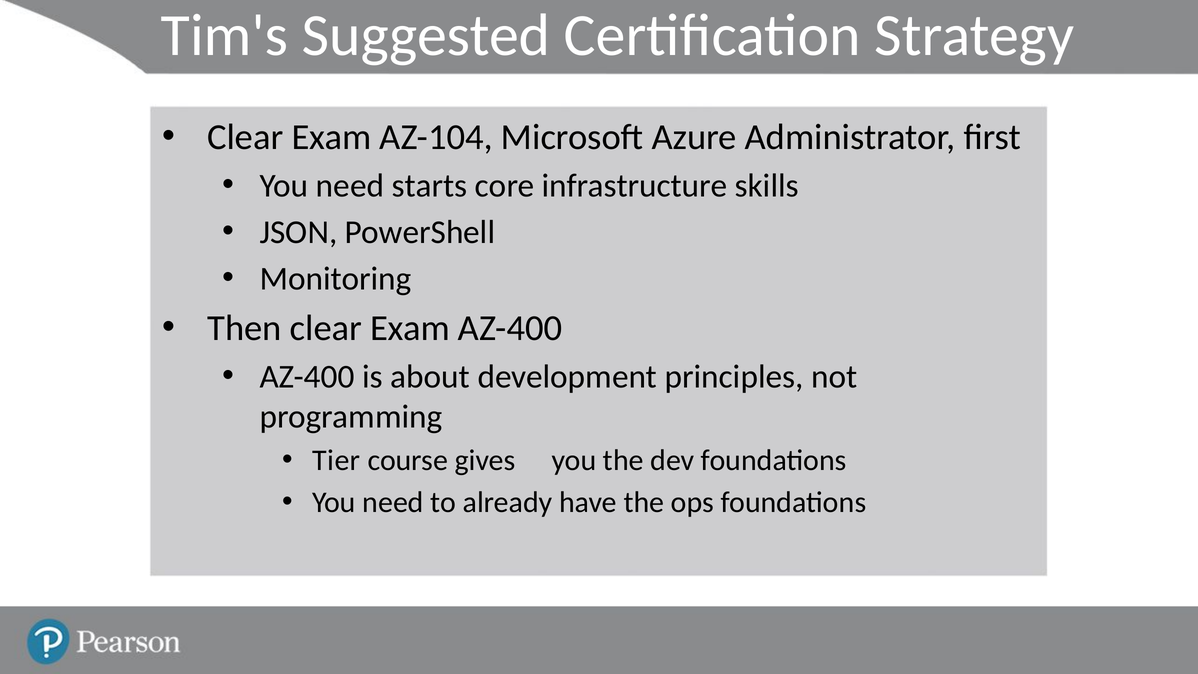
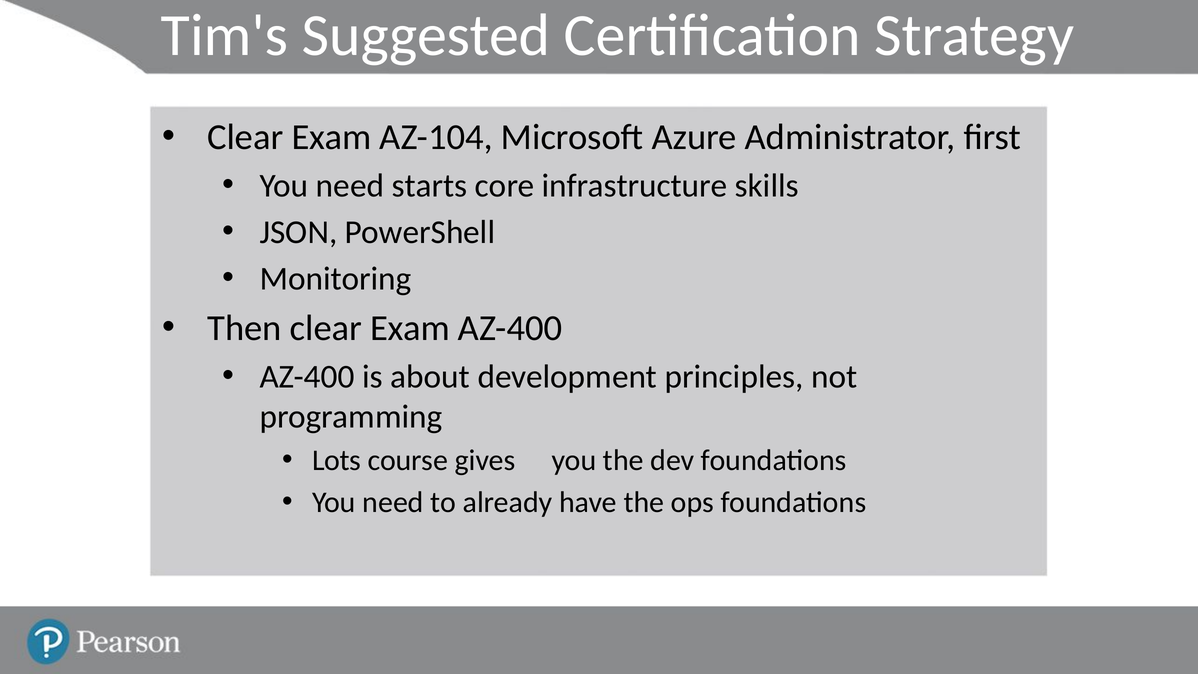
Tier: Tier -> Lots (337, 460)
